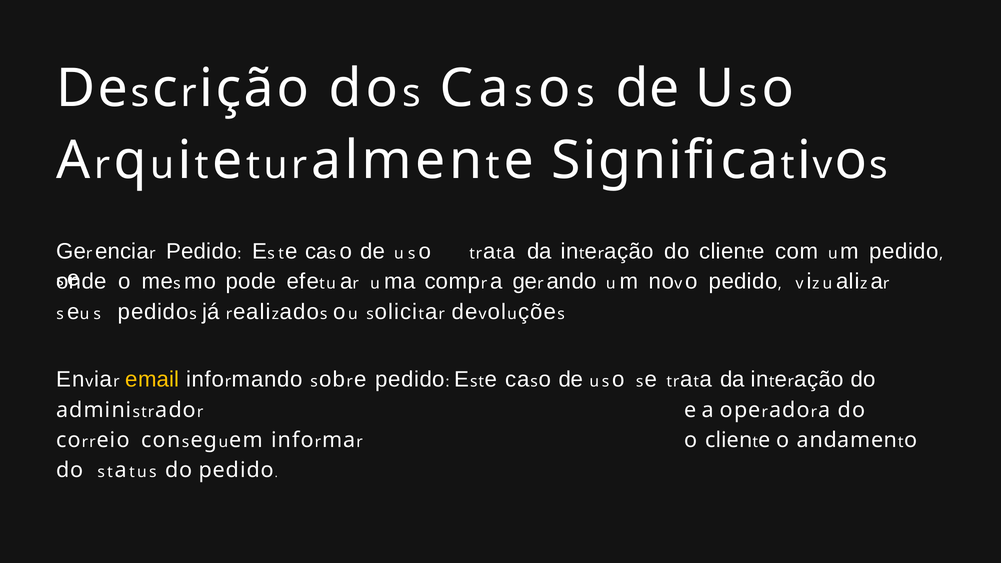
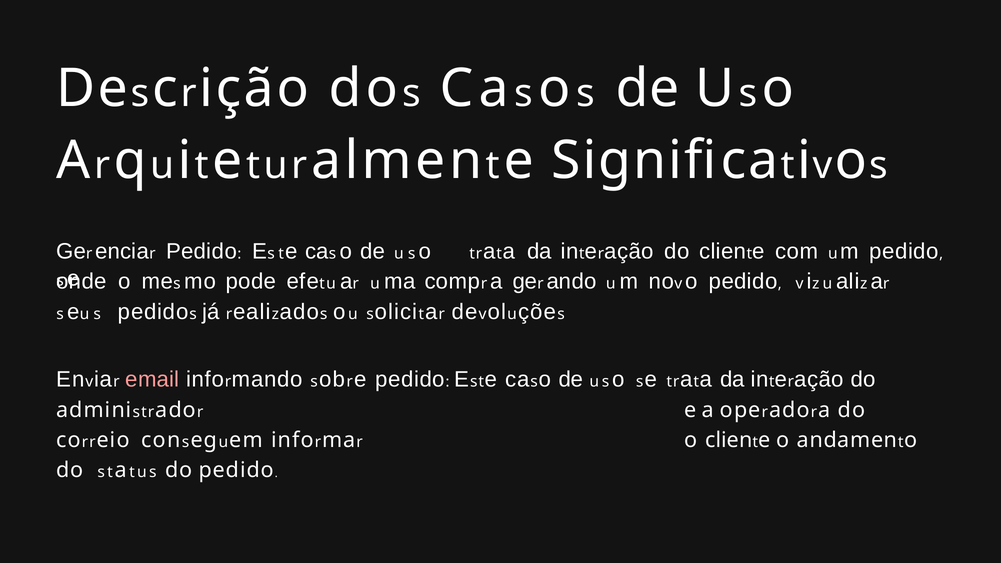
email colour: yellow -> pink (152, 380)
